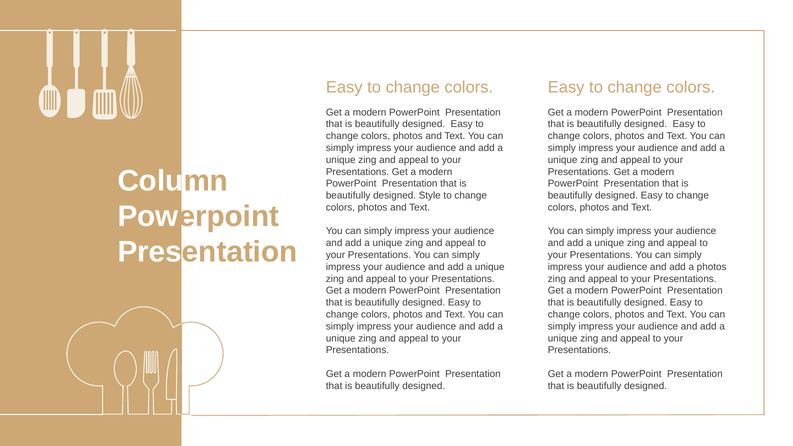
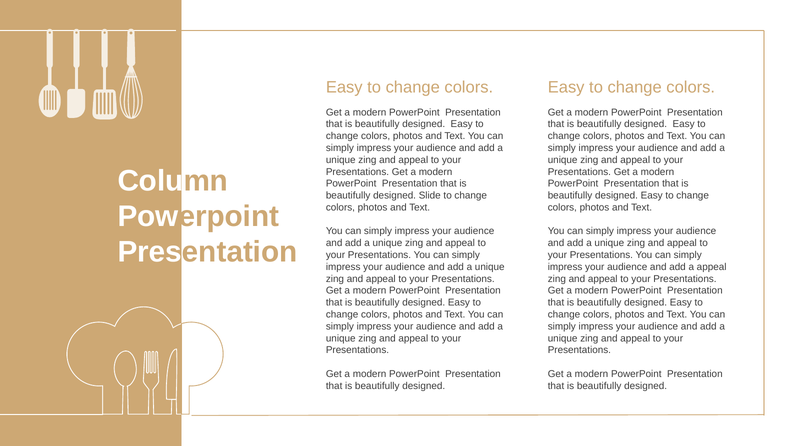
Style: Style -> Slide (430, 196)
a photos: photos -> appeal (712, 267)
